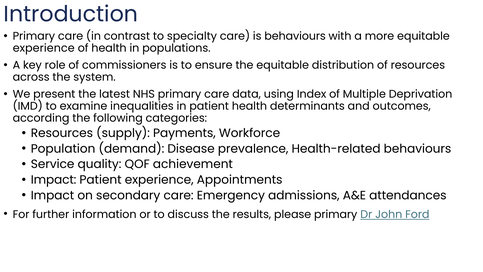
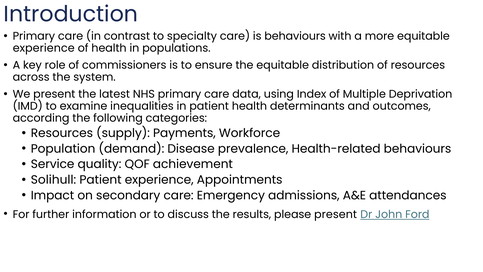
Impact: Impact -> Solihull (53, 180)
please primary: primary -> present (336, 214)
